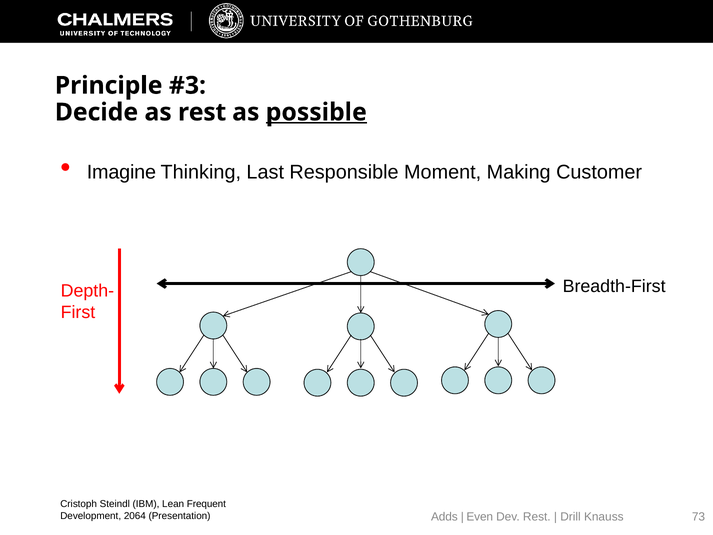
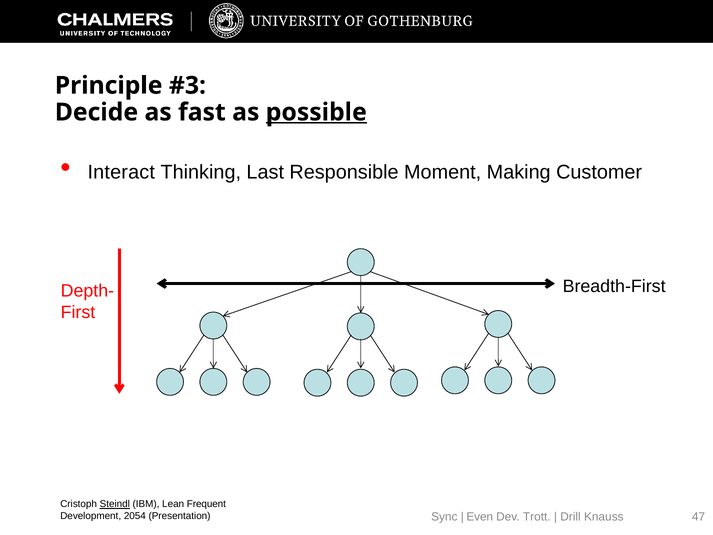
as rest: rest -> fast (202, 112)
Imagine: Imagine -> Interact (121, 172)
Steindl underline: none -> present (115, 504)
2064: 2064 -> 2054 (135, 516)
Adds: Adds -> Sync (444, 517)
Dev Rest: Rest -> Trott (537, 517)
73: 73 -> 47 (698, 517)
